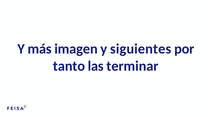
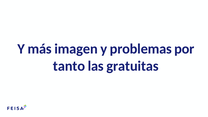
siguientes: siguientes -> problemas (141, 49)
terminar: terminar -> gratuitas (133, 66)
